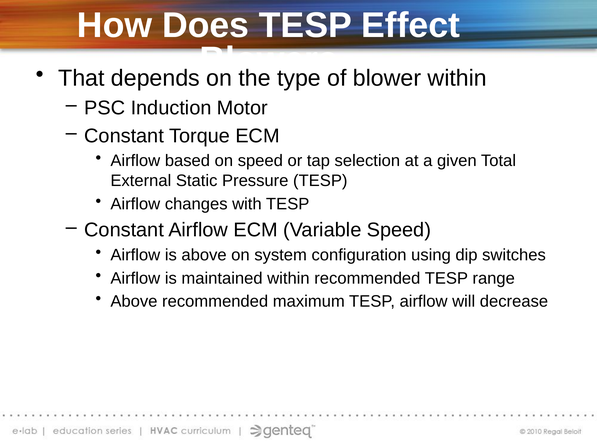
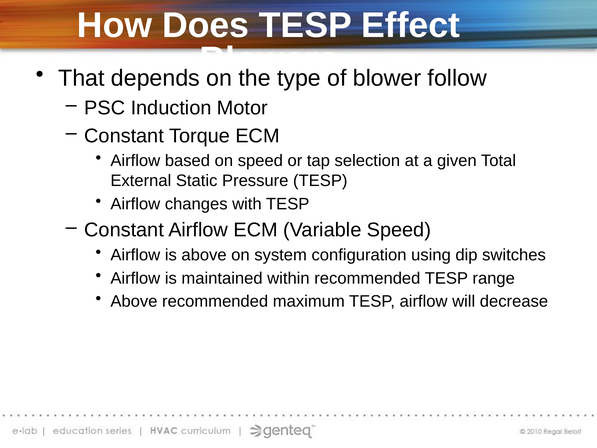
blower within: within -> follow (457, 78)
